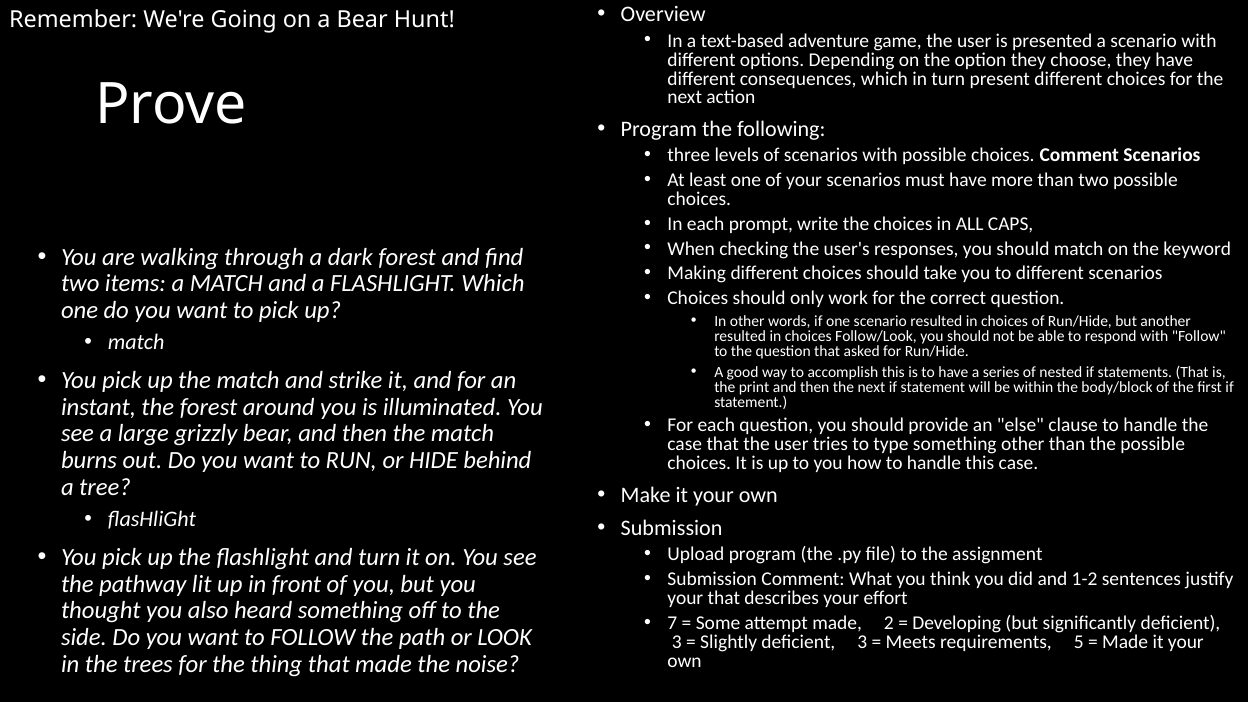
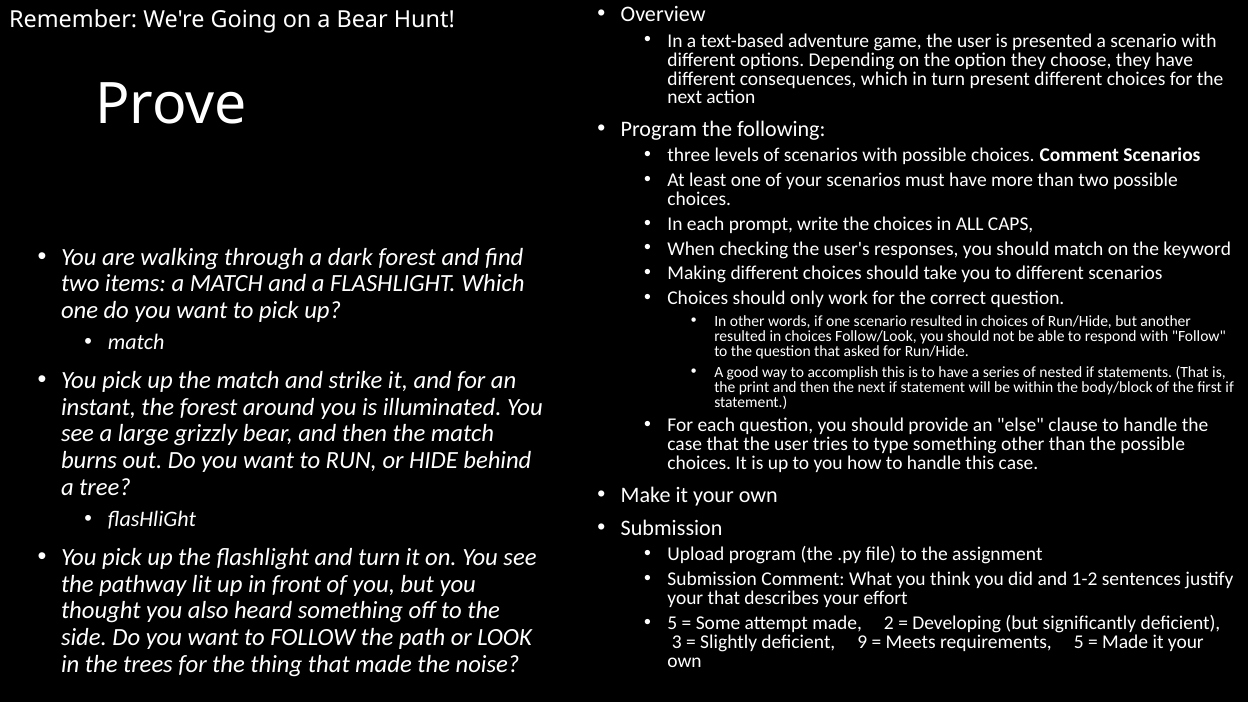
7: 7 -> 5 (672, 623)
Slightly deficient 3: 3 -> 9 (862, 642)
